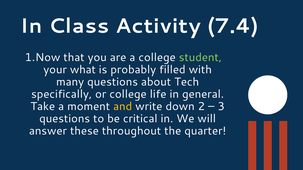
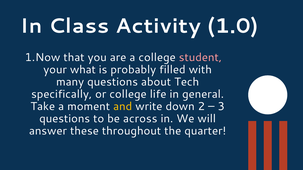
7.4: 7.4 -> 1.0 (233, 26)
student colour: light green -> pink (200, 58)
critical: critical -> across (140, 119)
